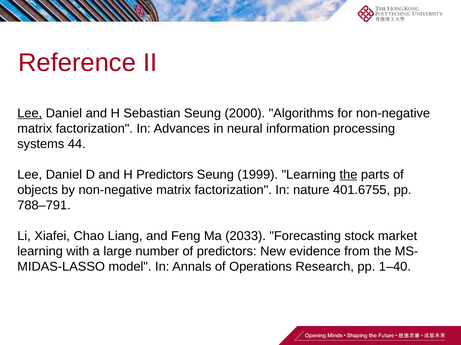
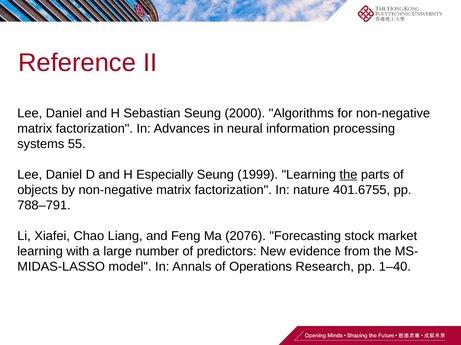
Lee underline: present -> none (30, 113)
44: 44 -> 55 (77, 144)
H Predictors: Predictors -> Especially (165, 175)
2033: 2033 -> 2076 (246, 236)
